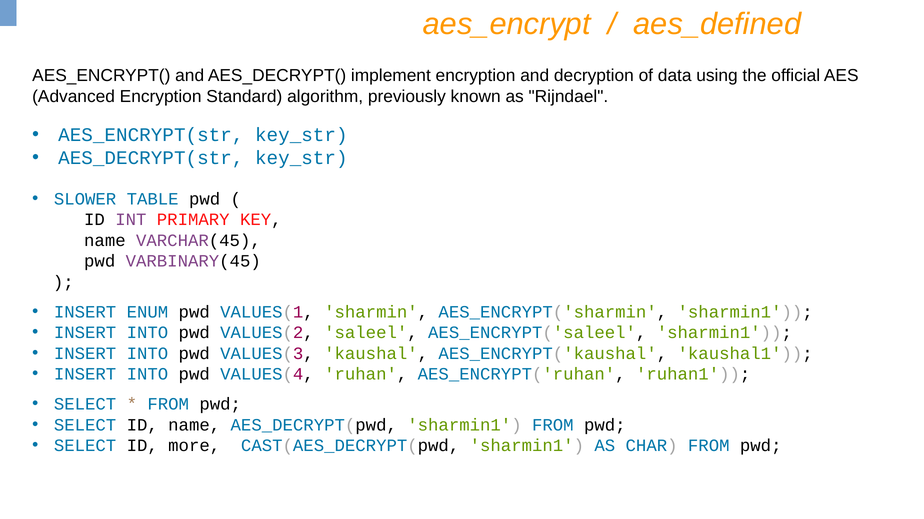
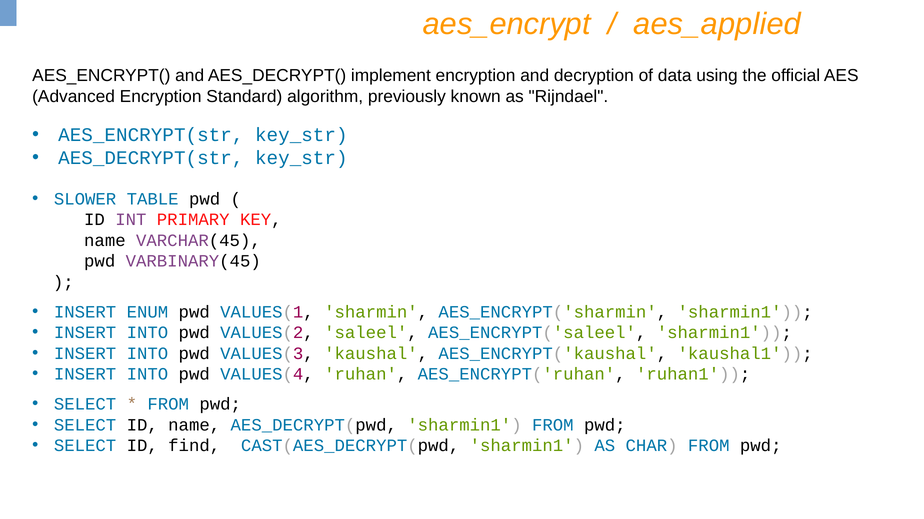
aes_defined: aes_defined -> aes_applied (717, 24)
more: more -> find (194, 446)
